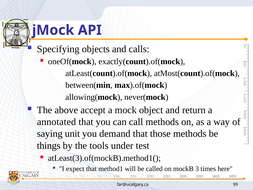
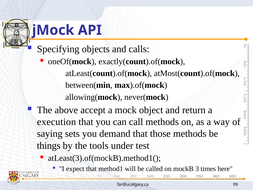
annotated: annotated -> execution (56, 122)
unit: unit -> sets (72, 134)
